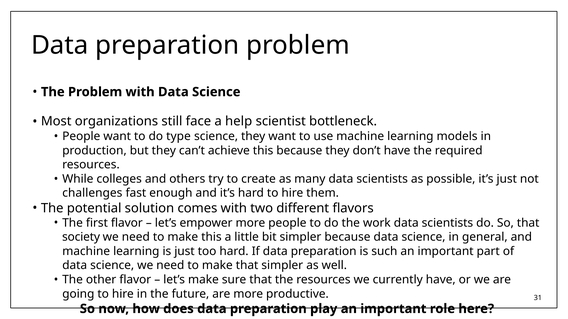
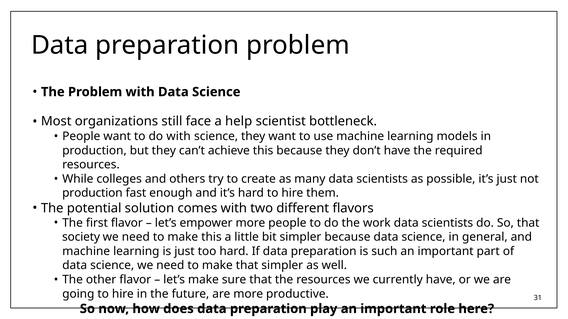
do type: type -> with (179, 137)
challenges: challenges -> production (92, 193)
